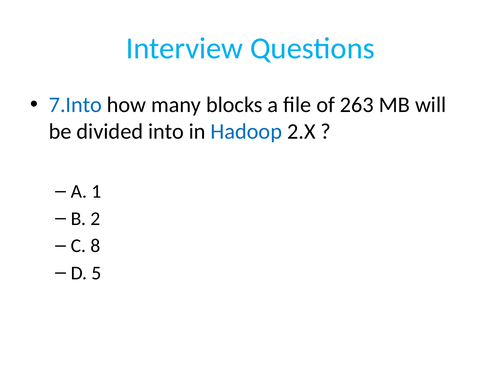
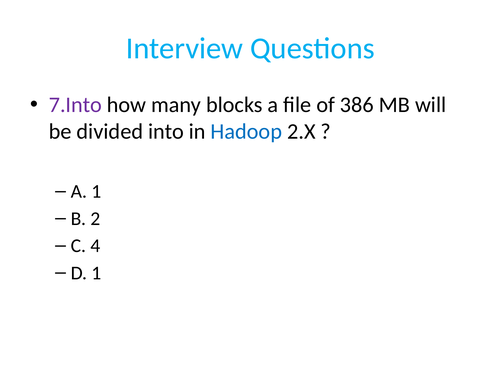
7.Into colour: blue -> purple (75, 105)
263: 263 -> 386 (357, 105)
8: 8 -> 4 (95, 246)
D 5: 5 -> 1 (96, 274)
